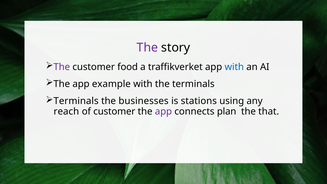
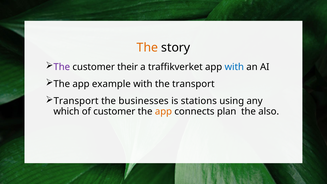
The colour: purple -> orange (147, 48)
food: food -> their (128, 67)
the terminals: terminals -> transport (193, 84)
Terminals: Terminals -> Transport (76, 101)
reach: reach -> which (66, 111)
app colour: purple -> orange (163, 111)
that: that -> also (269, 111)
